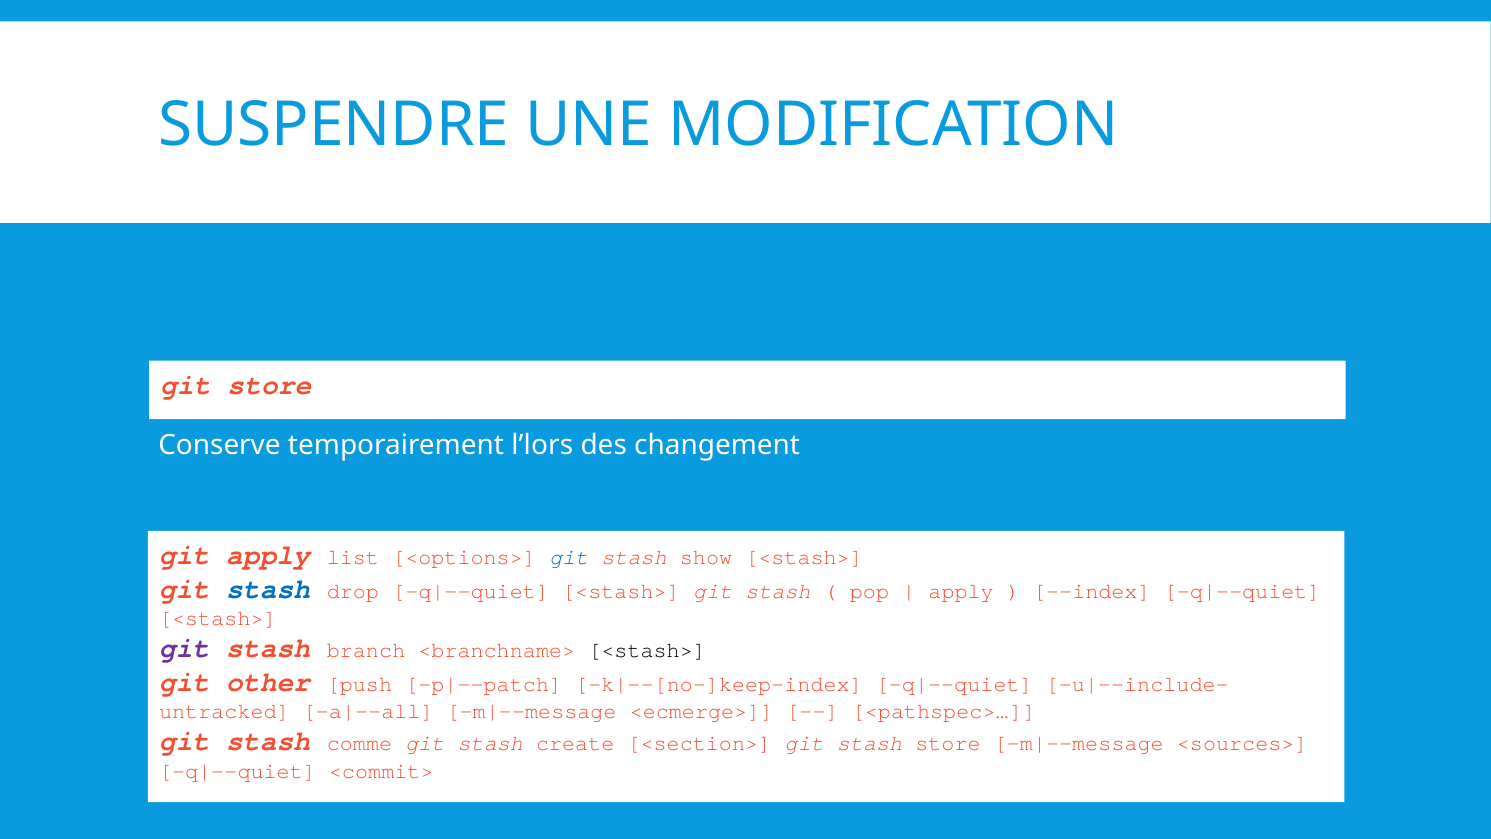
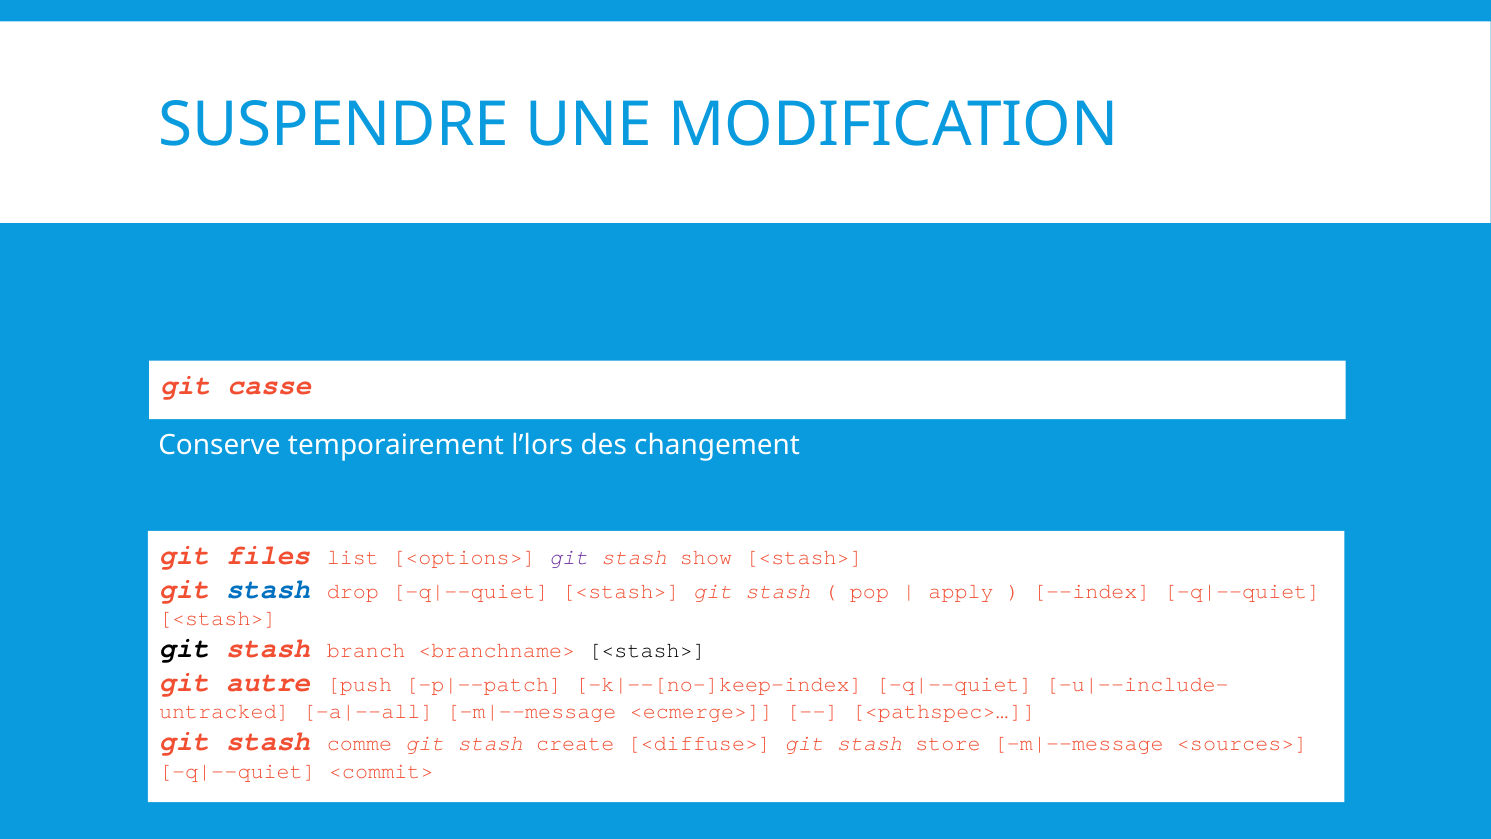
git store: store -> casse (269, 385)
git apply: apply -> files (268, 555)
git colour: blue -> purple (569, 557)
git colour: purple -> black (184, 648)
other: other -> autre (268, 682)
<section>: <section> -> <diffuse> (699, 744)
